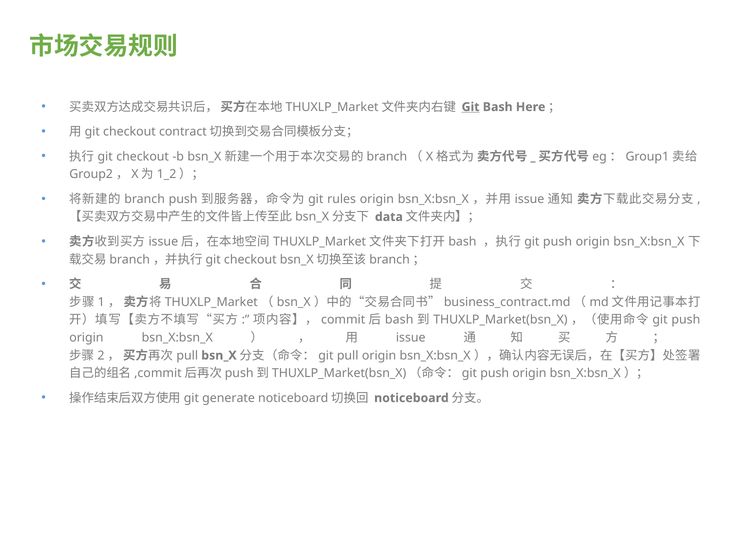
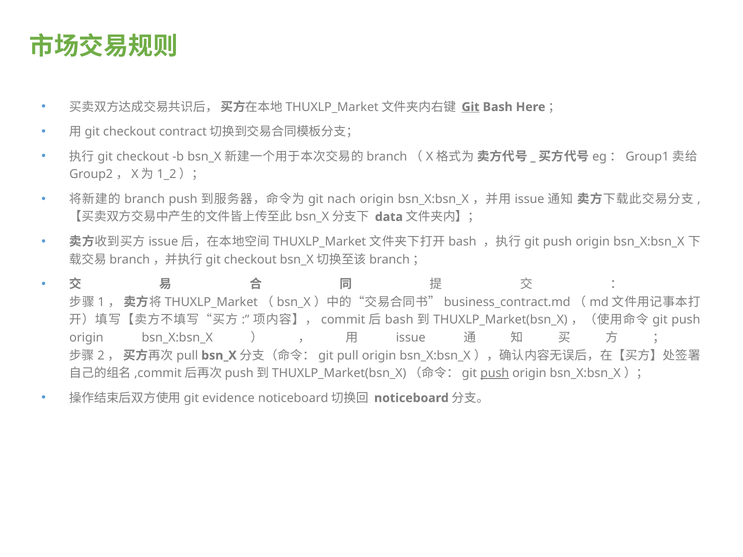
rules: rules -> nach (341, 199)
push underline: none -> present (495, 373)
generate: generate -> evidence (228, 398)
